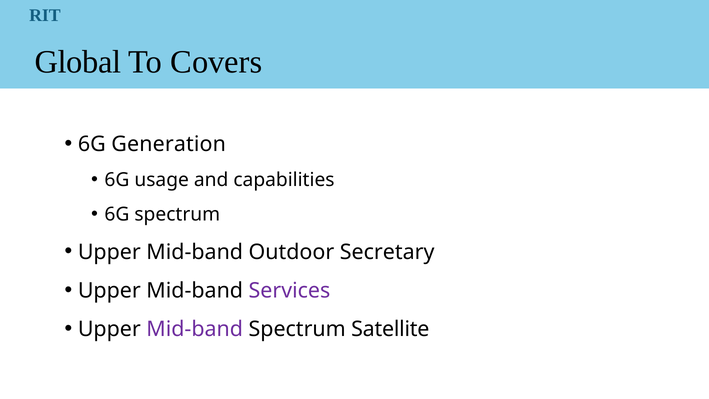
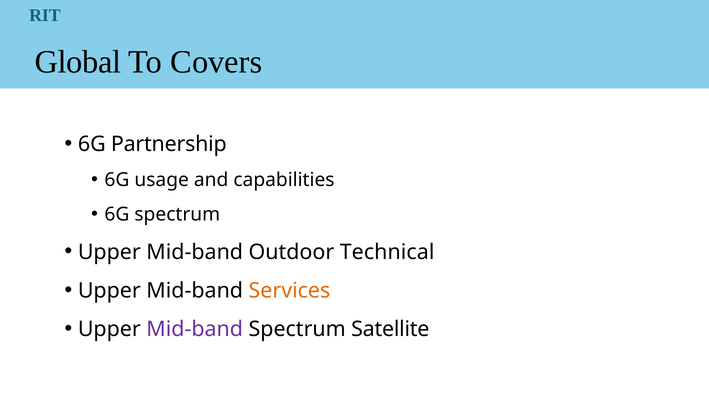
Generation: Generation -> Partnership (169, 144)
Secretary: Secretary -> Technical (387, 252)
Services colour: purple -> orange (289, 290)
